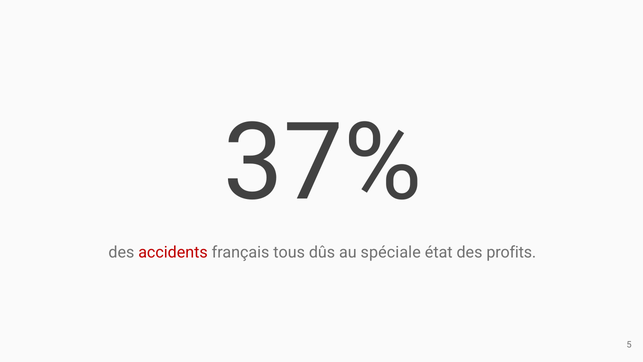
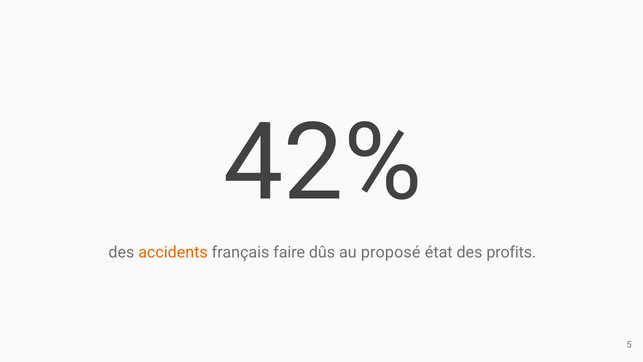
37%: 37% -> 42% (323, 163)
accidents colour: red -> orange (173, 252)
tous: tous -> faire (289, 252)
spéciale: spéciale -> proposé (391, 252)
